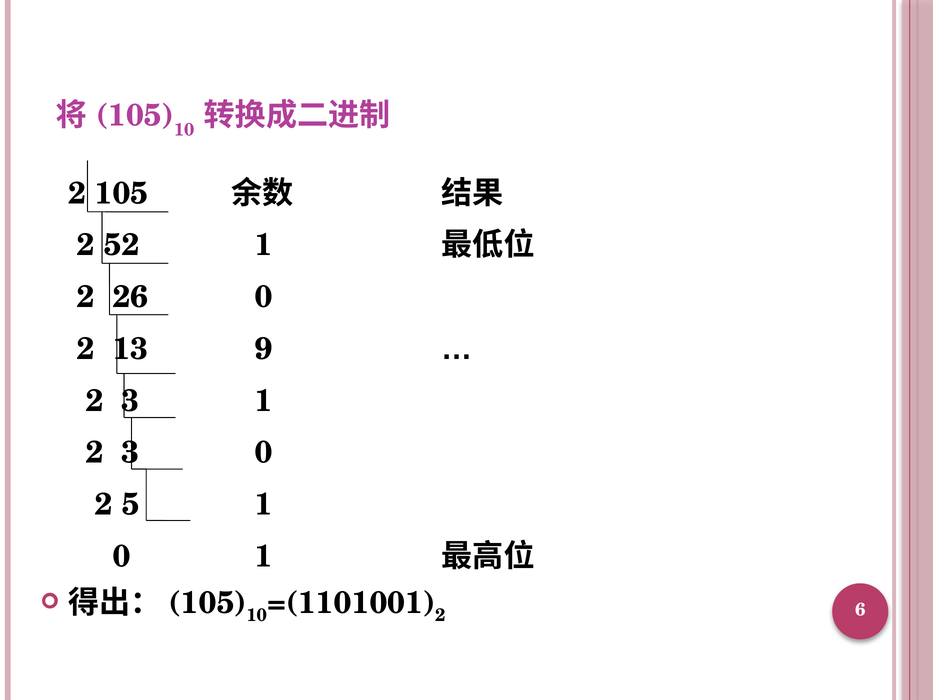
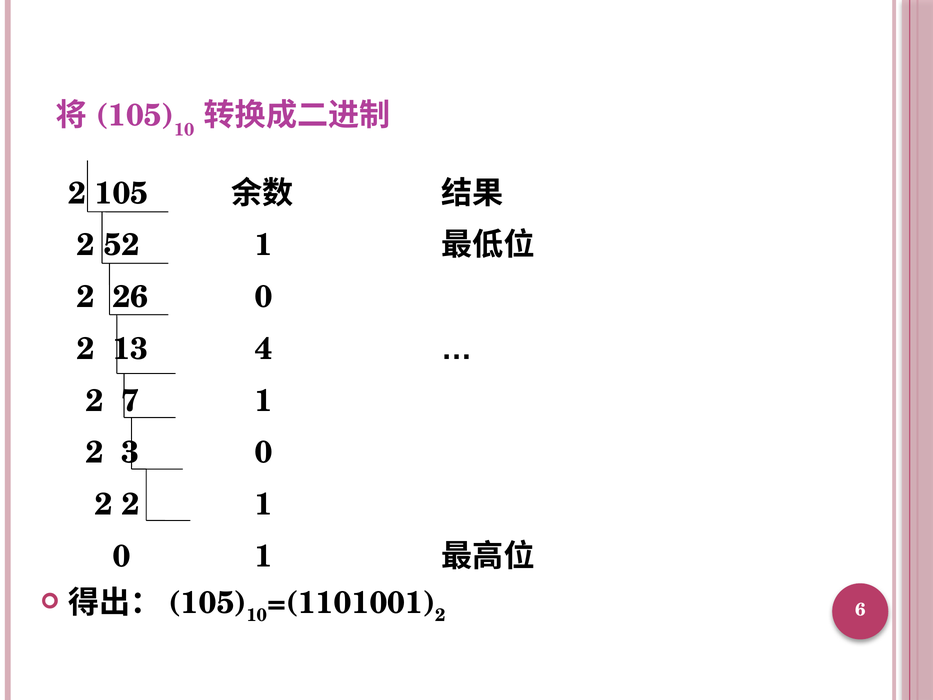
9: 9 -> 4 (264, 349)
3: 3 -> 7 (130, 401)
2 5: 5 -> 2 (131, 504)
